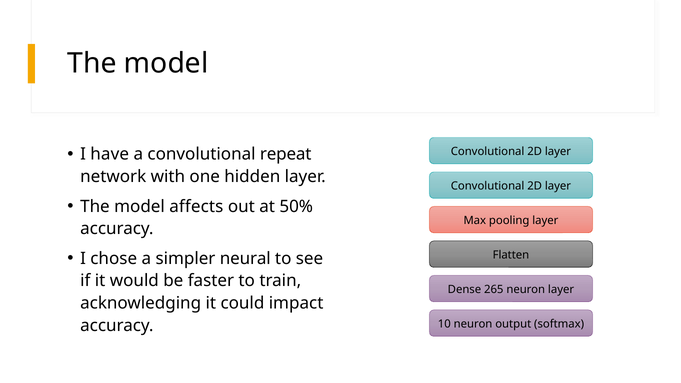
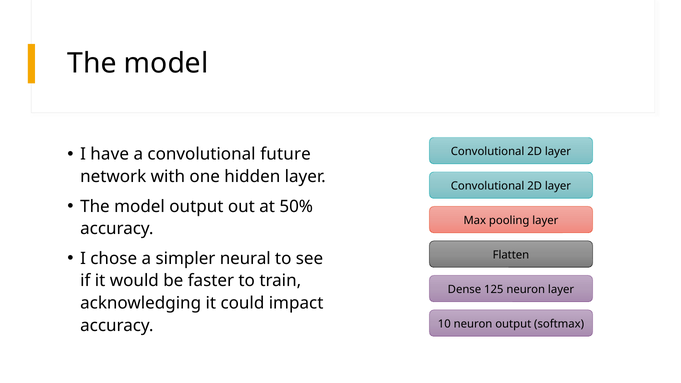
repeat: repeat -> future (286, 154)
model affects: affects -> output (196, 206)
265: 265 -> 125 (494, 289)
